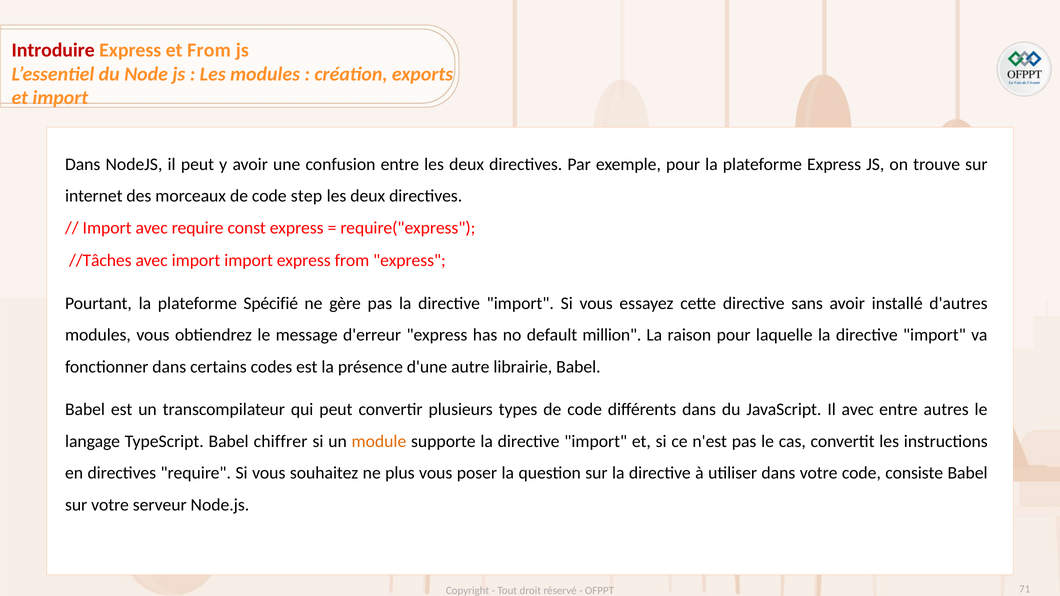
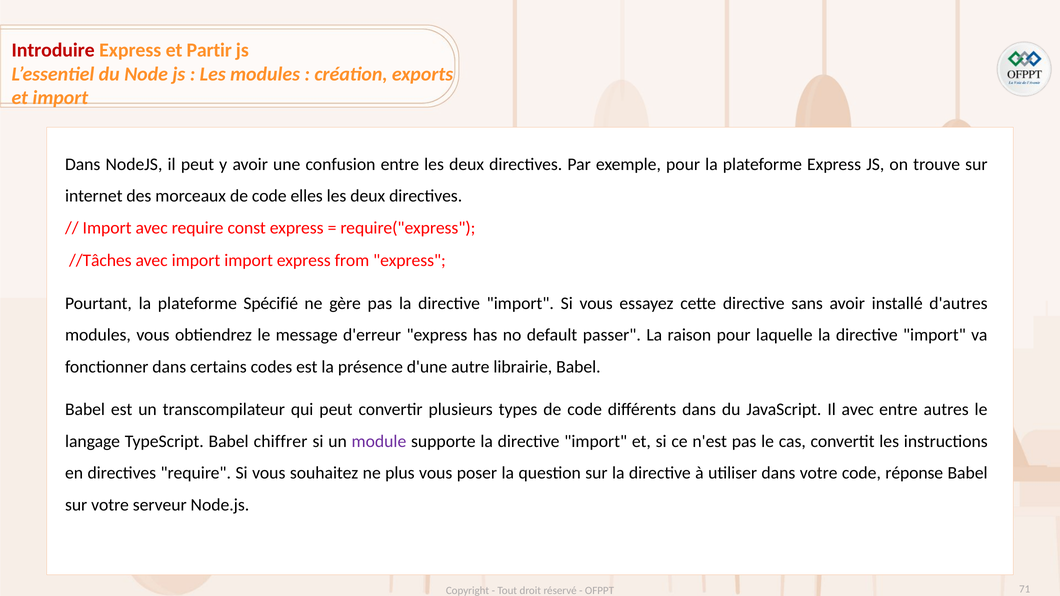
et From: From -> Partir (209, 50)
step: step -> elles (307, 196)
million: million -> passer (612, 335)
module colour: orange -> purple (379, 441)
consiste: consiste -> réponse (914, 473)
